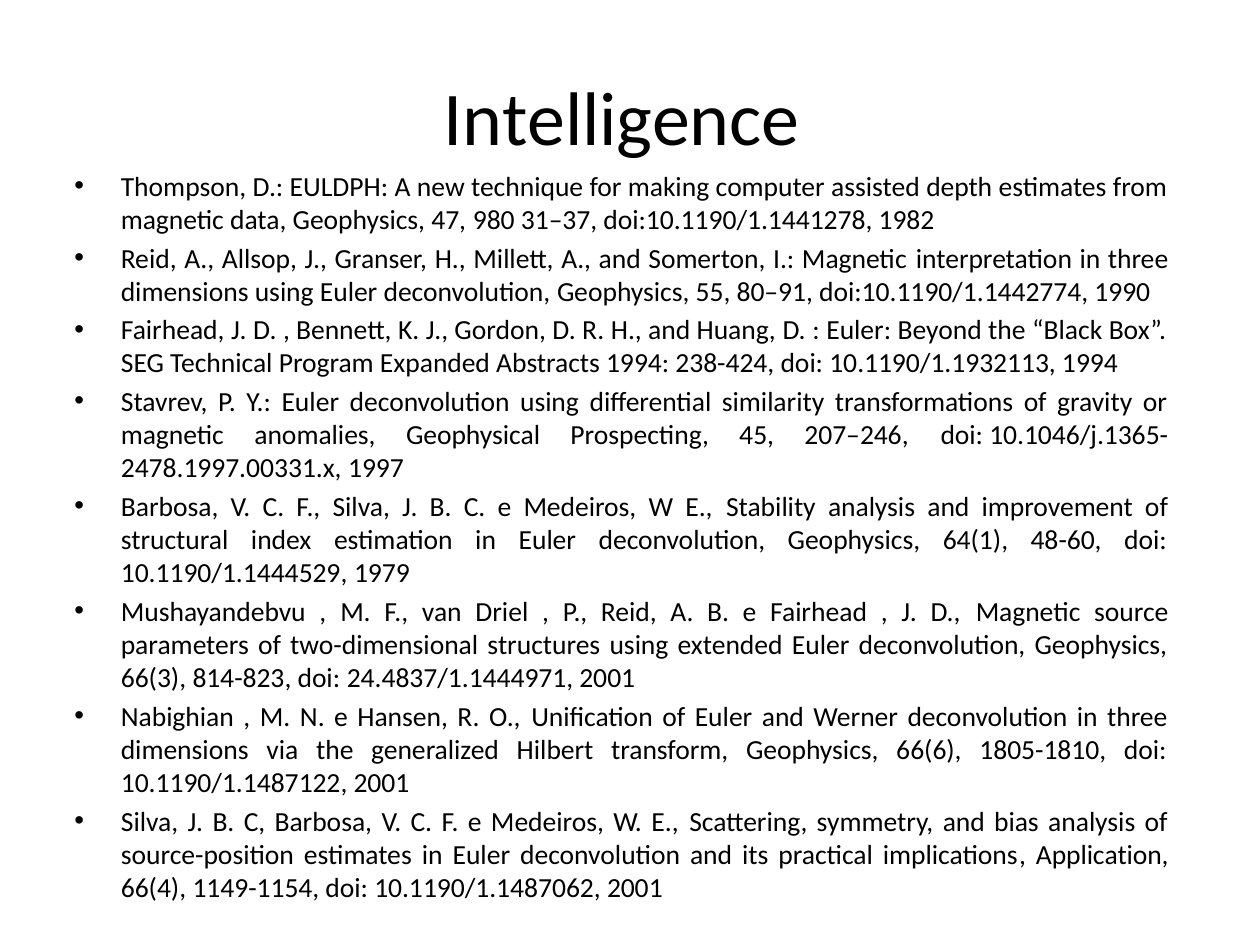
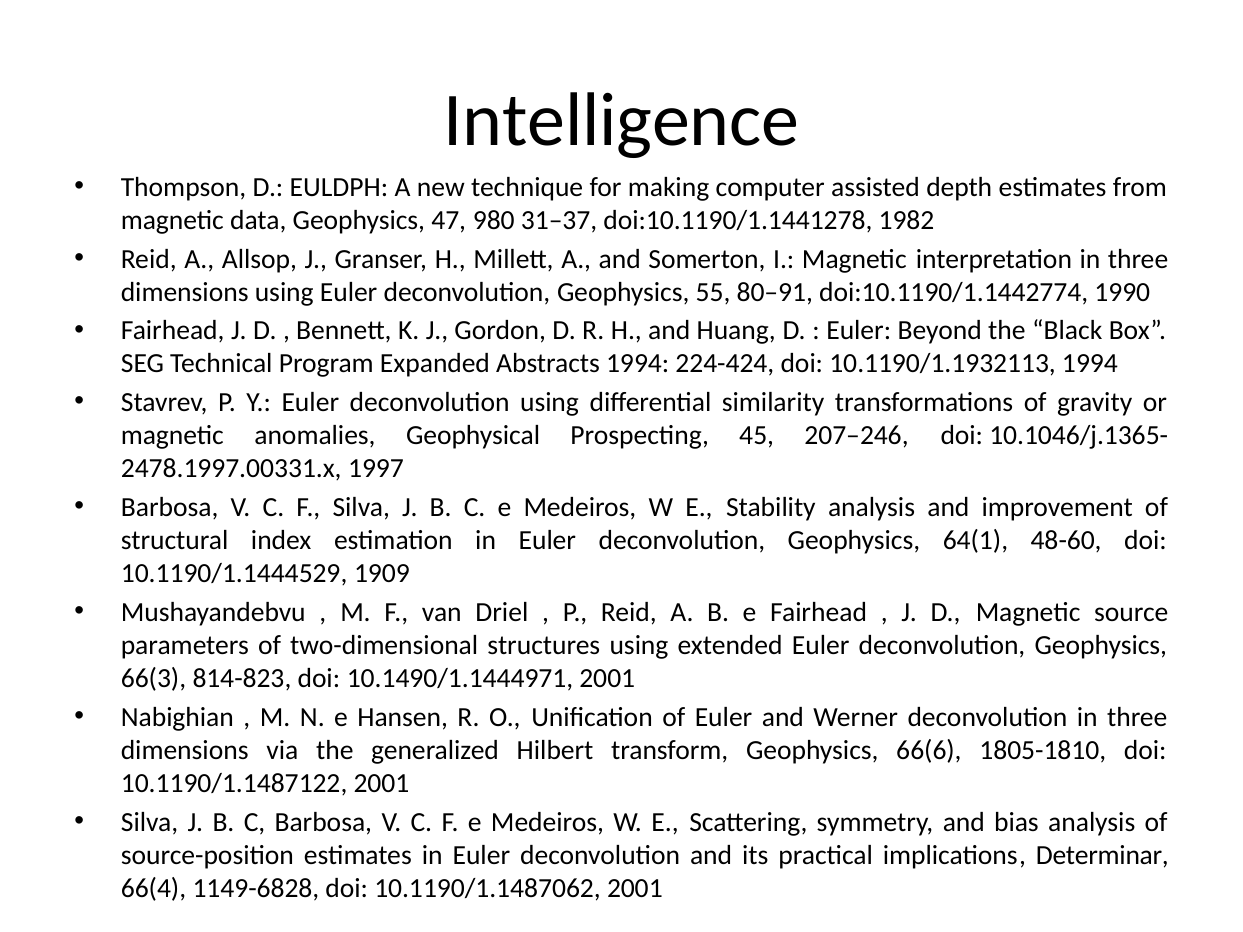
238-424: 238-424 -> 224-424 (725, 364)
1979: 1979 -> 1909 (382, 574)
24.4837/1.1444971: 24.4837/1.1444971 -> 10.1490/1.1444971 (460, 679)
Application: Application -> Determinar (1102, 855)
1149-1154: 1149-1154 -> 1149-6828 (256, 889)
